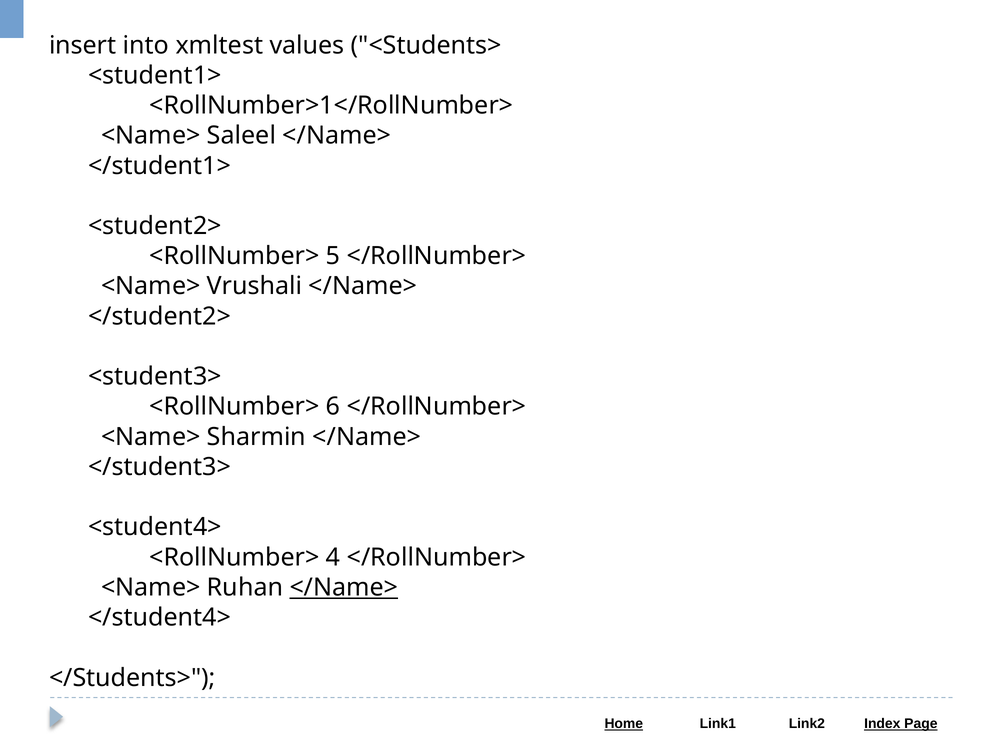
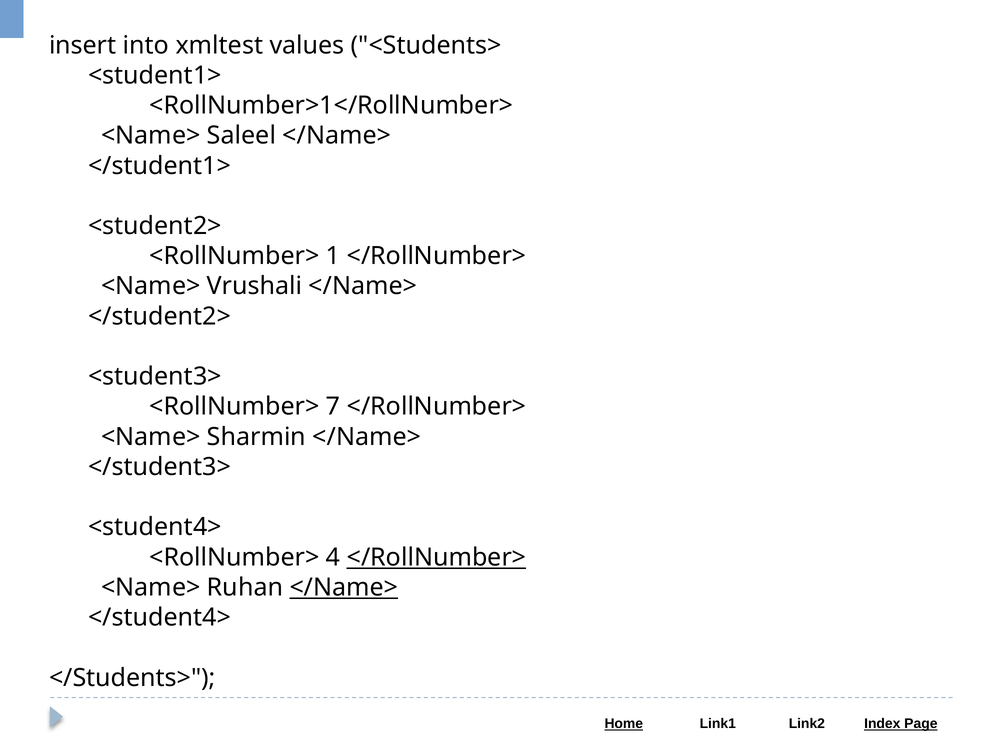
5: 5 -> 1 (333, 256)
6: 6 -> 7 (333, 406)
</RollNumber> underline: none -> present (436, 557)
